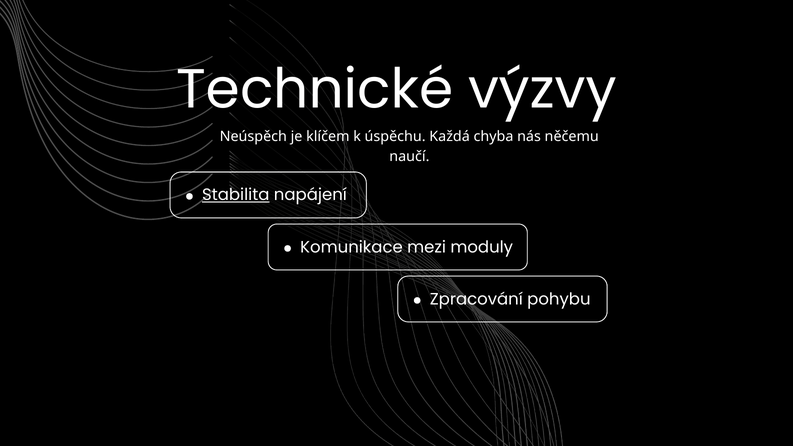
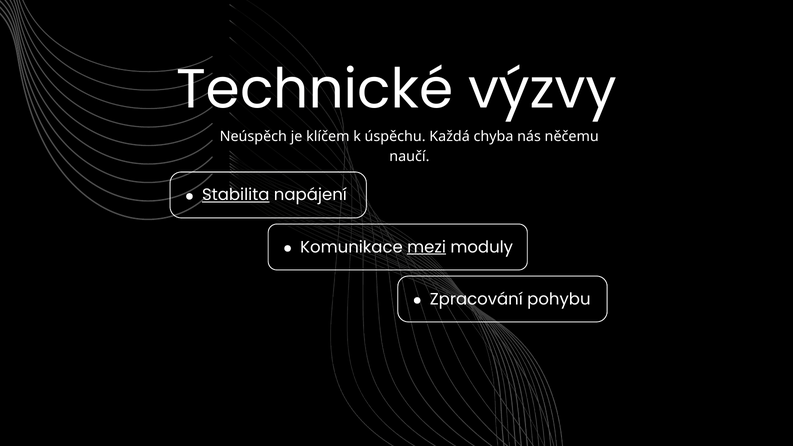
mezi underline: none -> present (427, 247)
